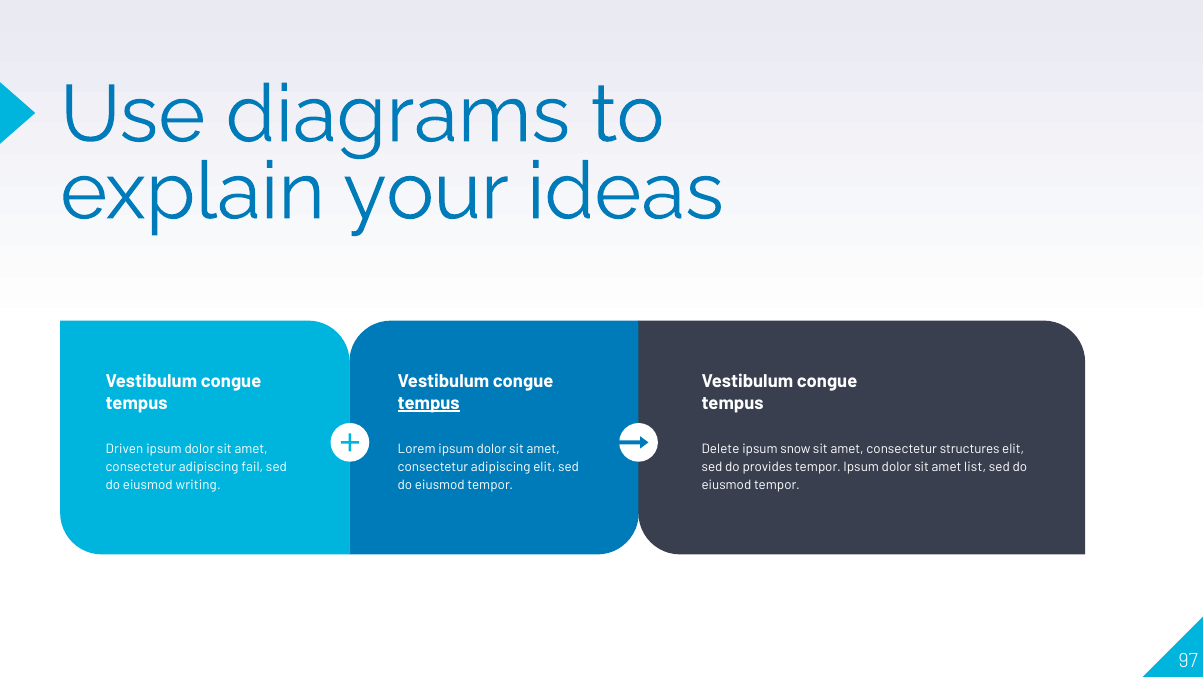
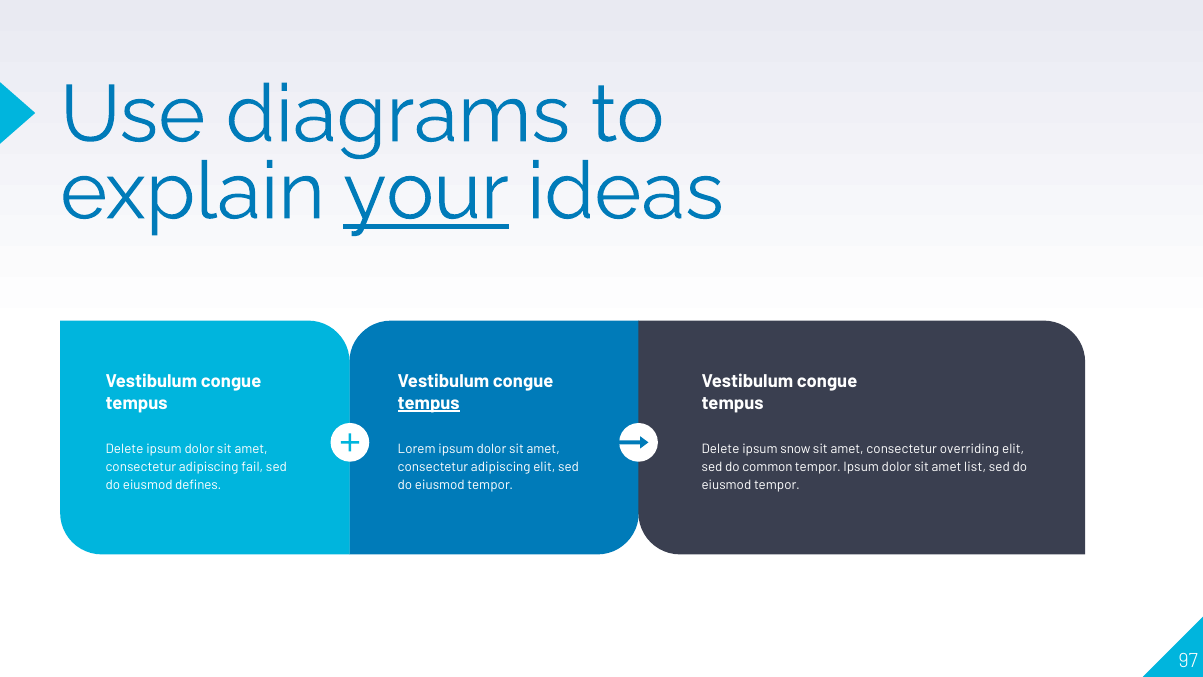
your underline: none -> present (426, 192)
Driven: Driven -> Delete (125, 448)
structures: structures -> overriding (970, 448)
provides: provides -> common (767, 467)
writing: writing -> defines (198, 485)
